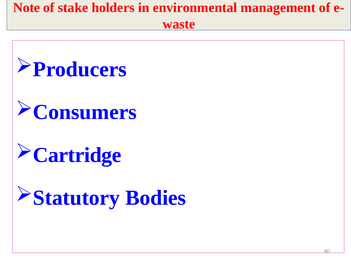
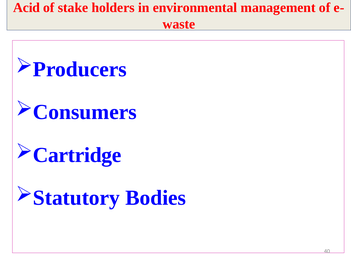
Note: Note -> Acid (27, 8)
